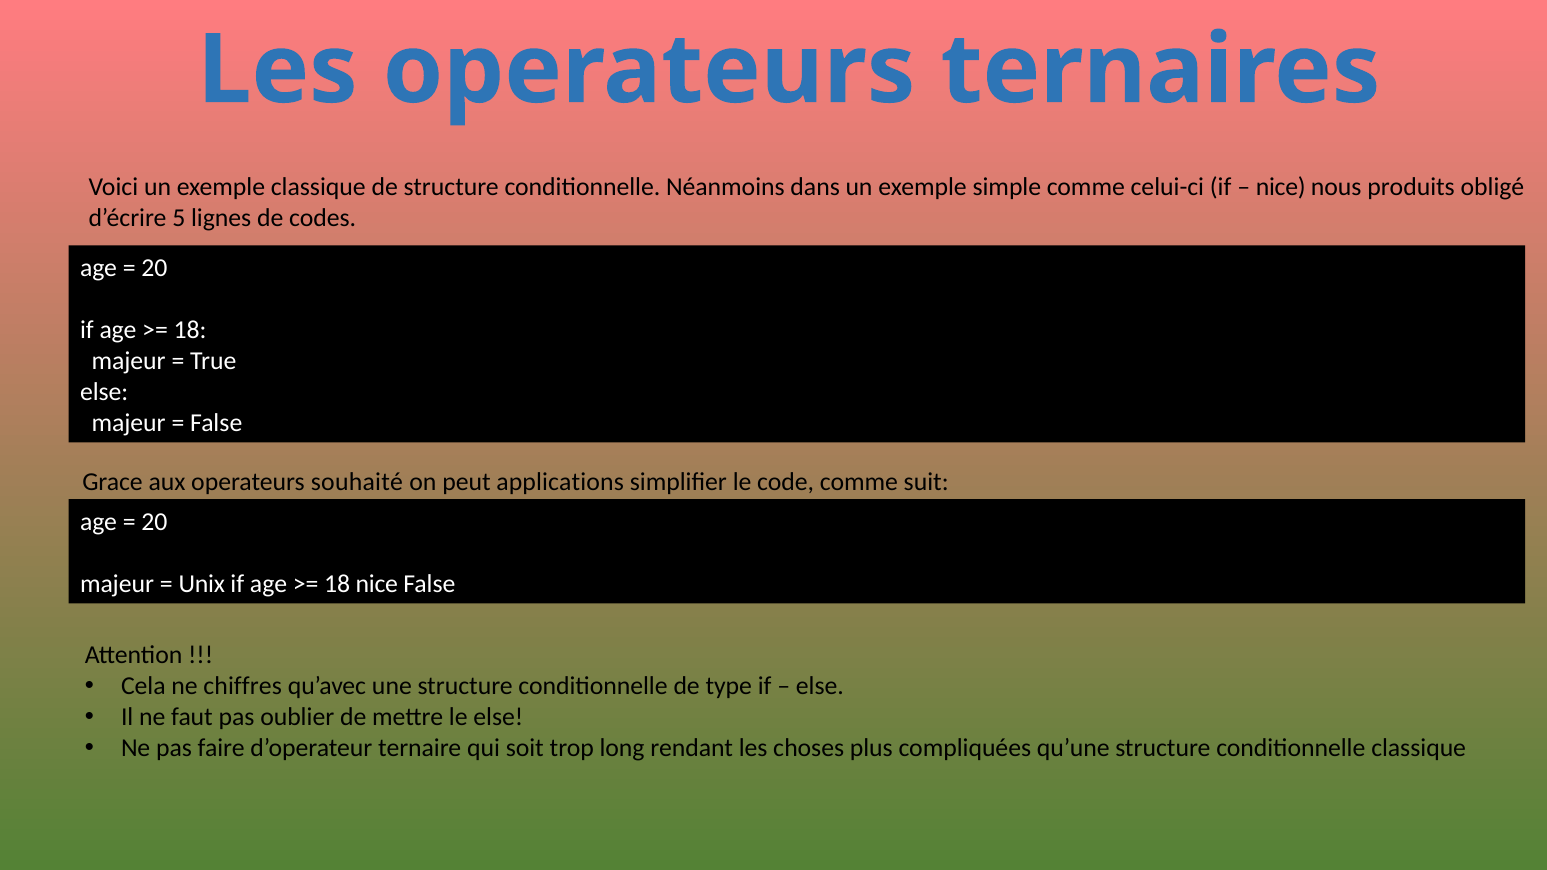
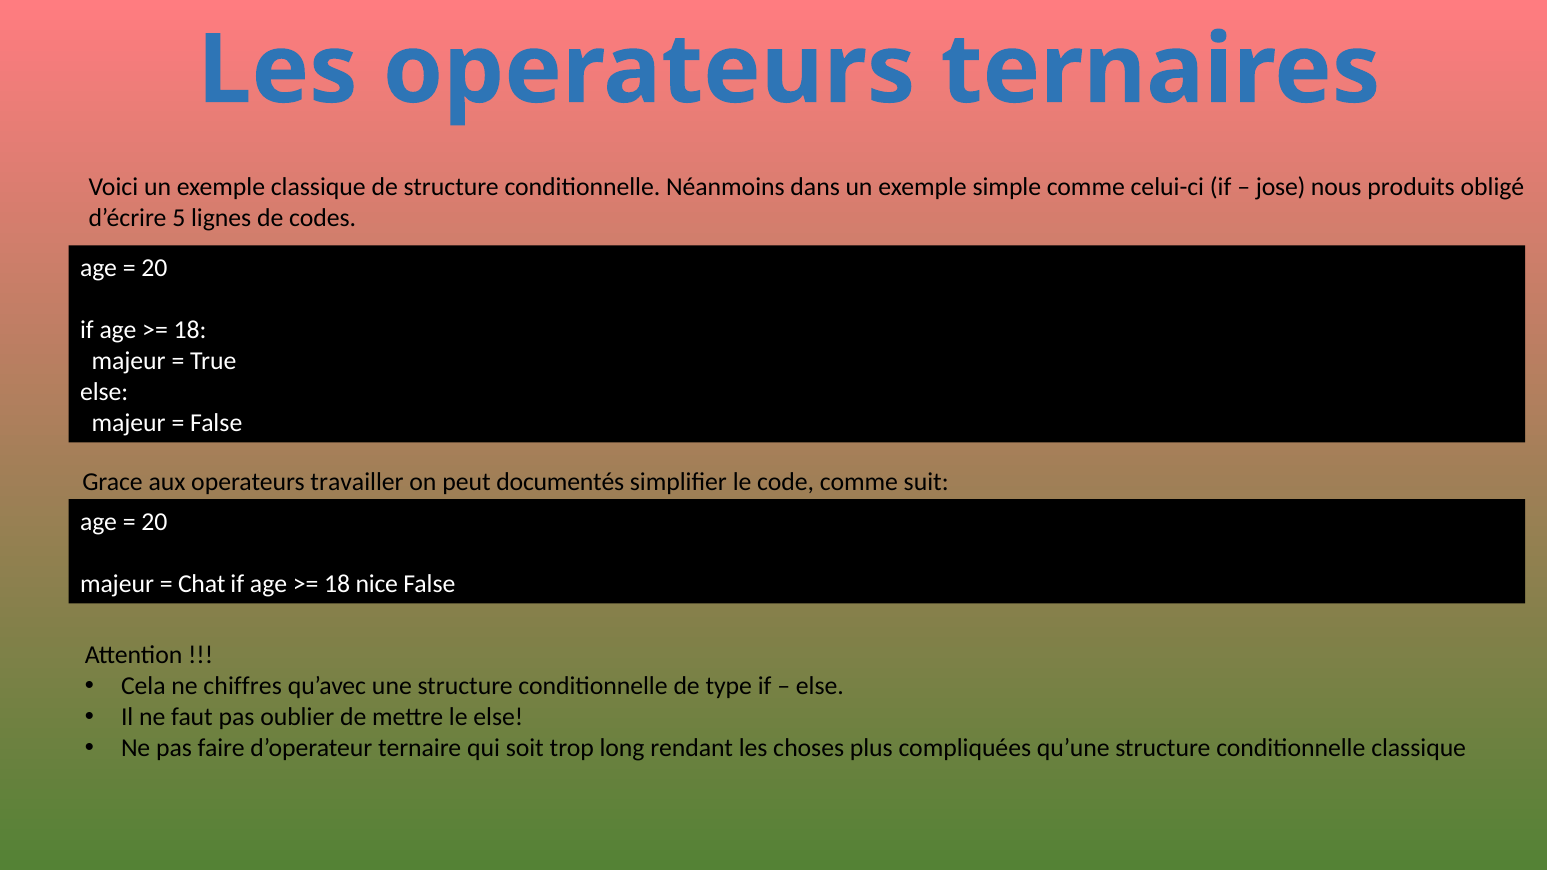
nice: nice -> jose (1281, 187)
souhaité: souhaité -> travailler (357, 482)
applications: applications -> documentés (560, 482)
Unix: Unix -> Chat (202, 584)
